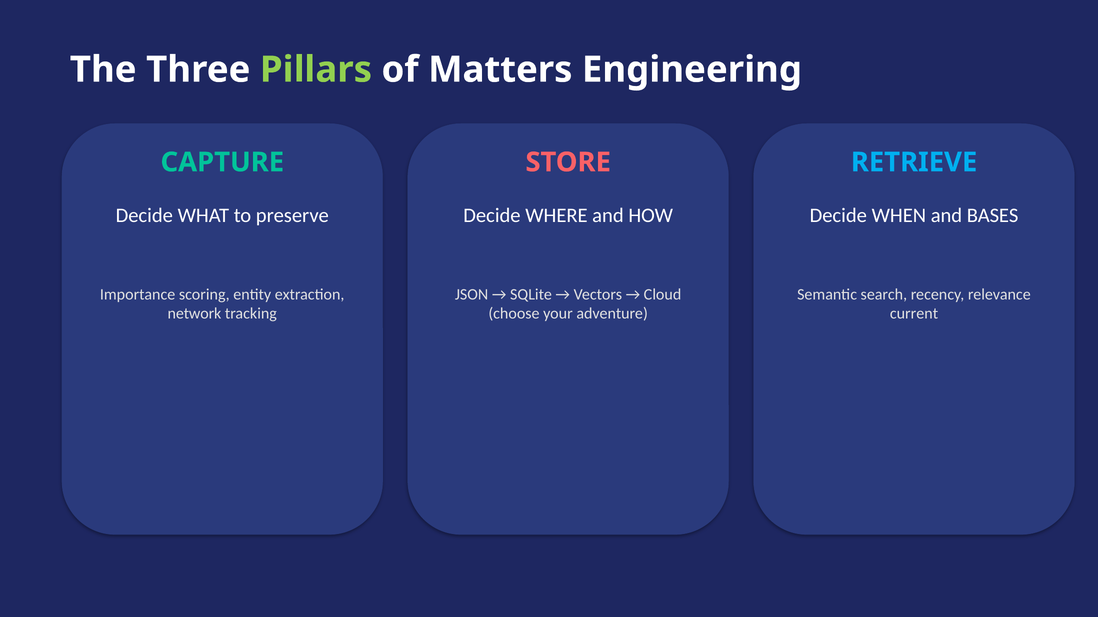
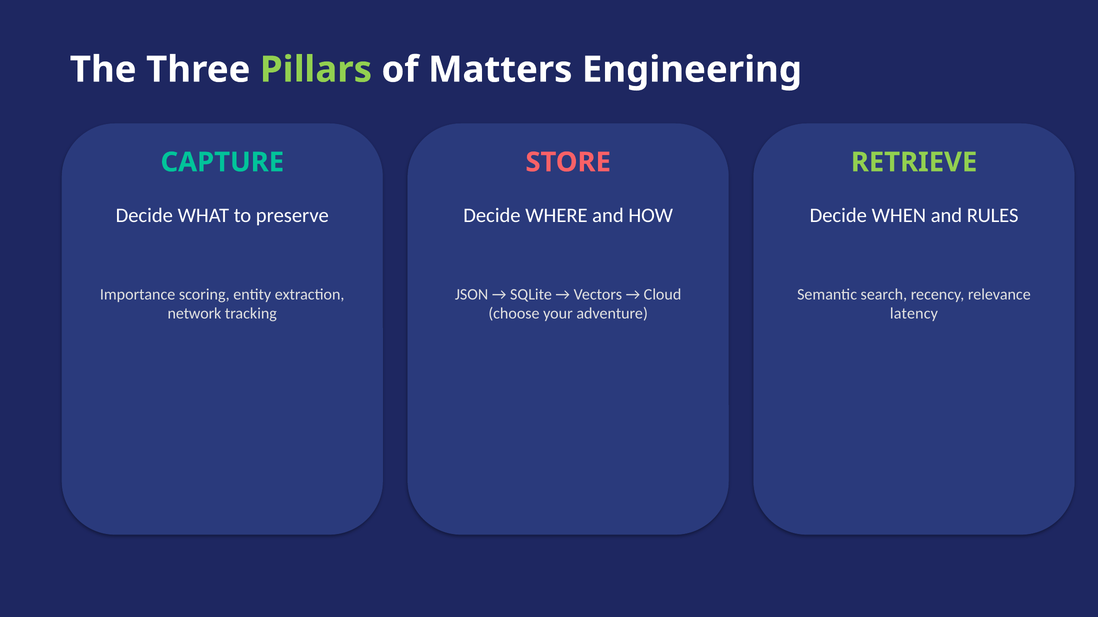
RETRIEVE colour: light blue -> light green (914, 162)
BASES: BASES -> RULES (993, 215)
current: current -> latency (914, 314)
